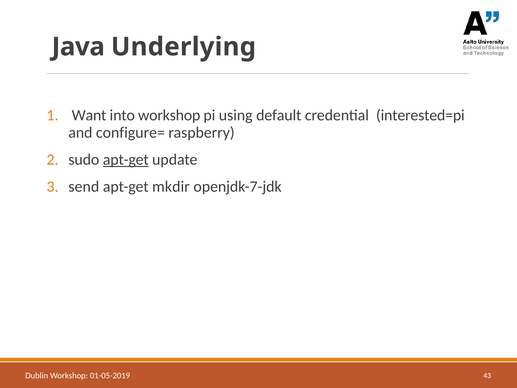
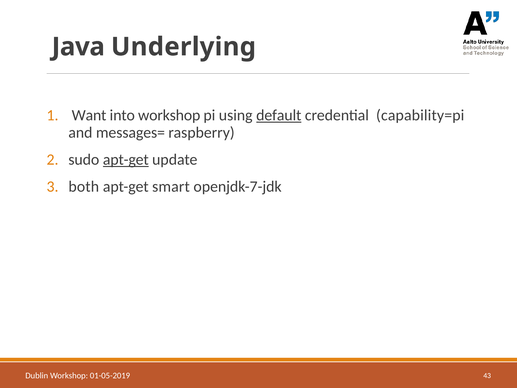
default underline: none -> present (279, 115)
interested=pi: interested=pi -> capability=pi (420, 115)
configure=: configure= -> messages= (130, 132)
send: send -> both (84, 187)
mkdir: mkdir -> smart (171, 187)
